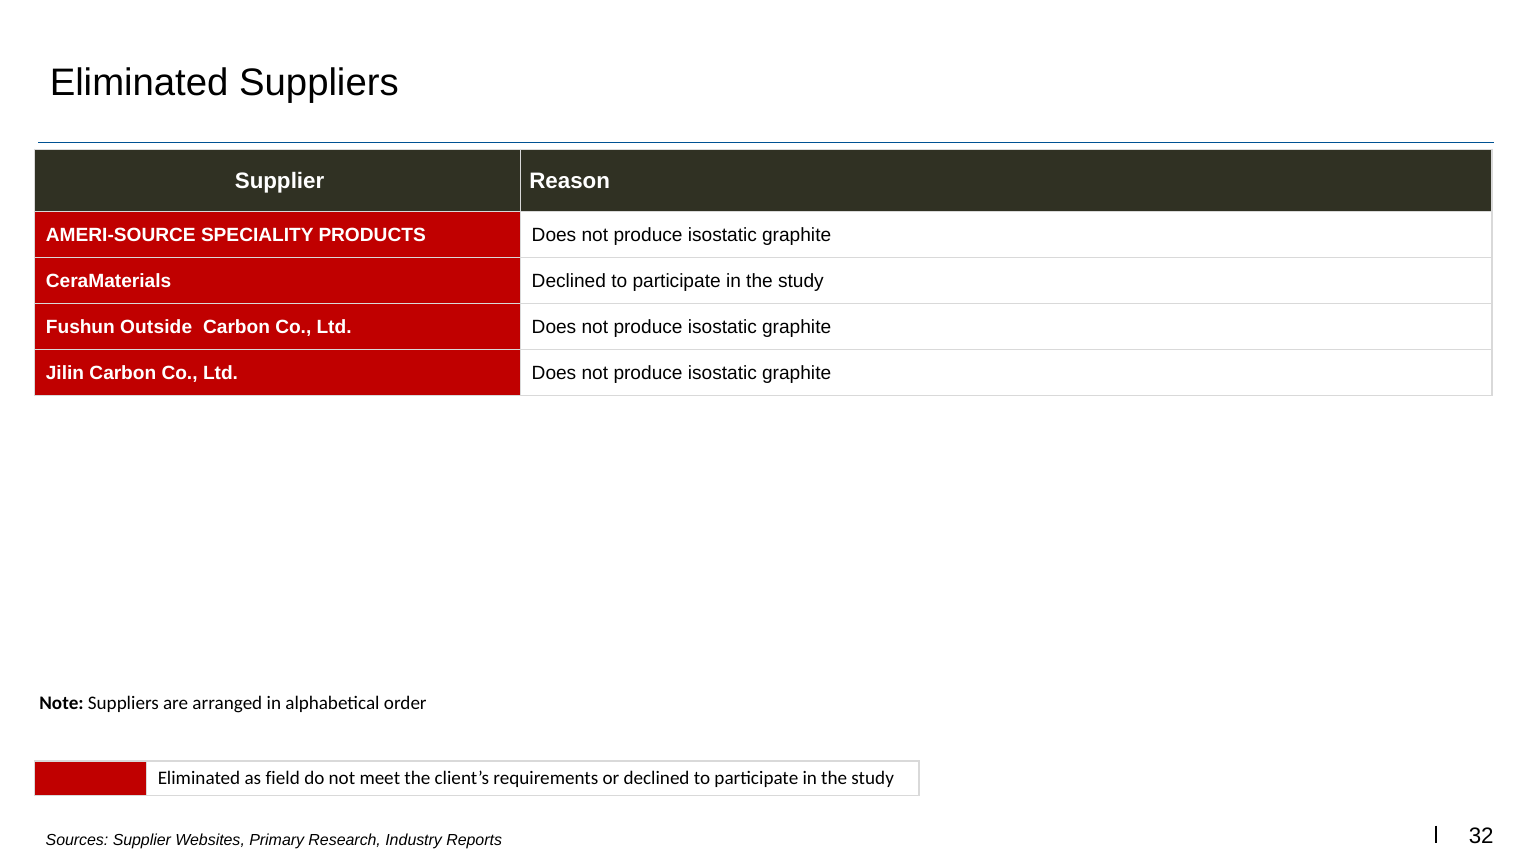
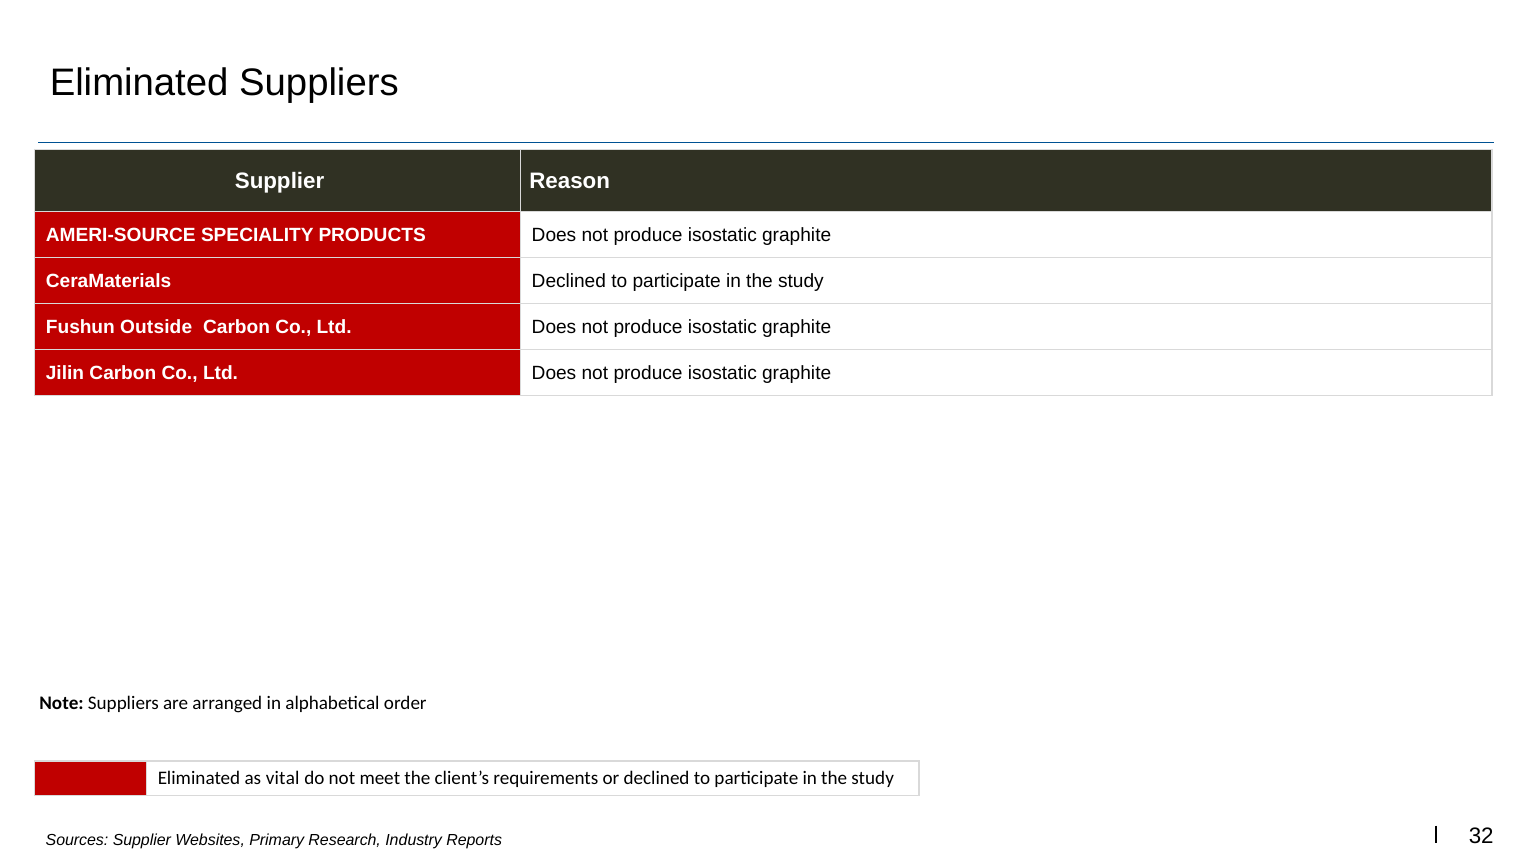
field: field -> vital (283, 778)
